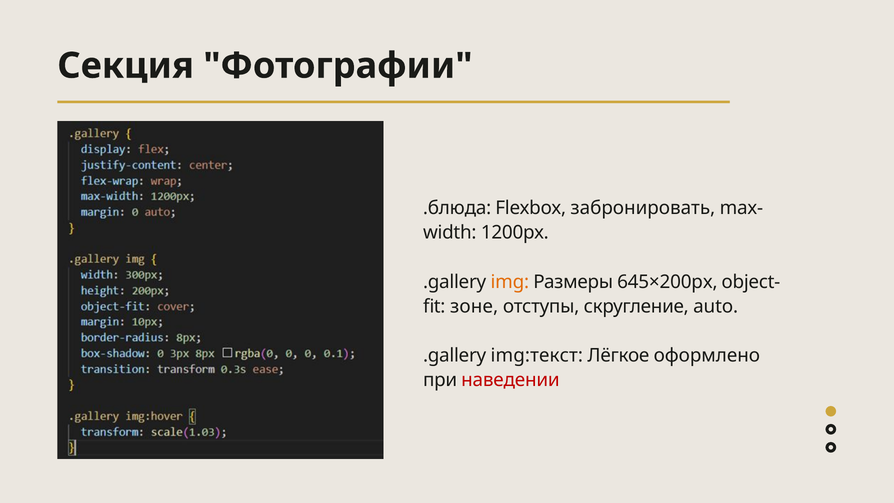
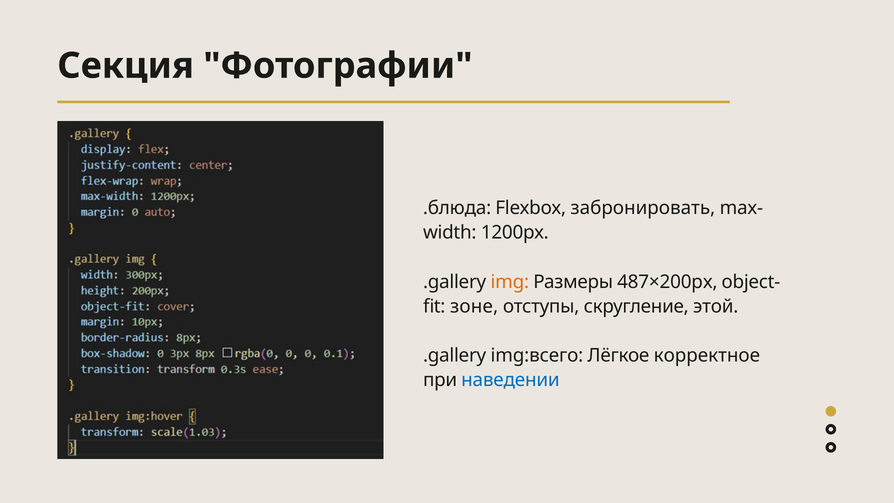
645×200px: 645×200px -> 487×200px (667, 282)
auto: auto -> этой (716, 306)
img:текст: img:текст -> img:всего (537, 355)
оформлено: оформлено -> корректное (707, 355)
наведении colour: red -> blue (510, 380)
